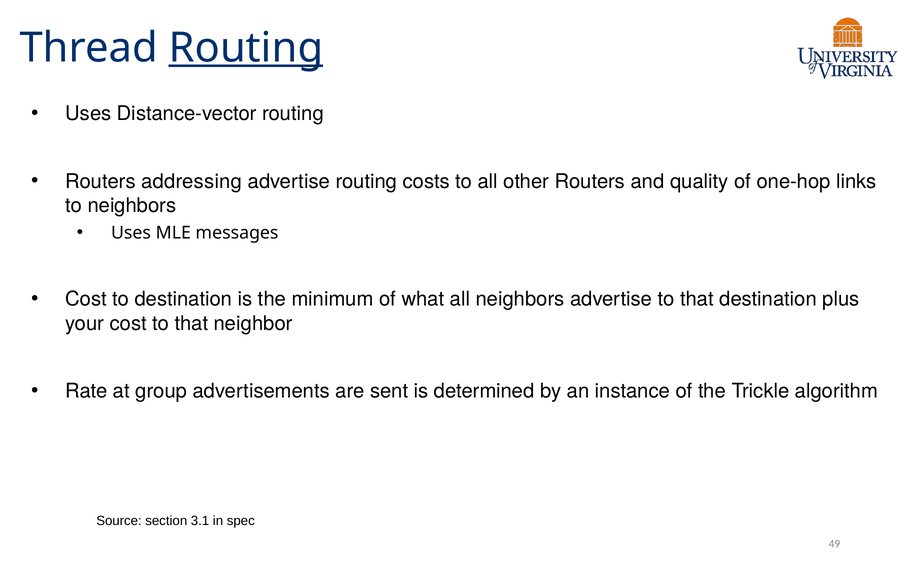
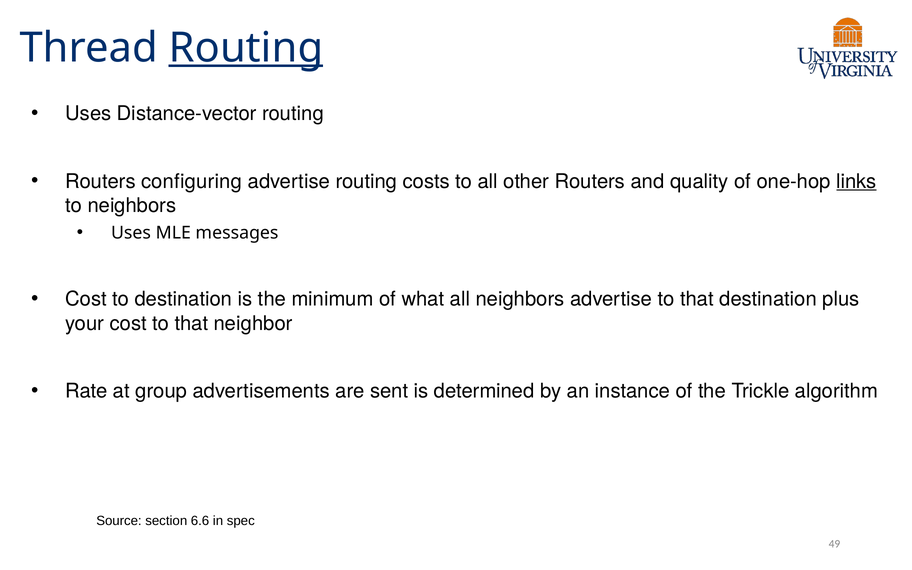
addressing: addressing -> configuring (192, 181)
links underline: none -> present (856, 181)
3.1: 3.1 -> 6.6 (200, 521)
